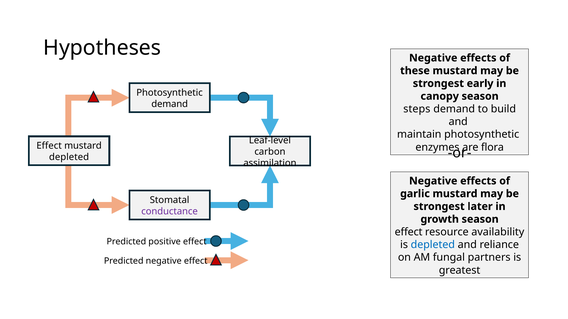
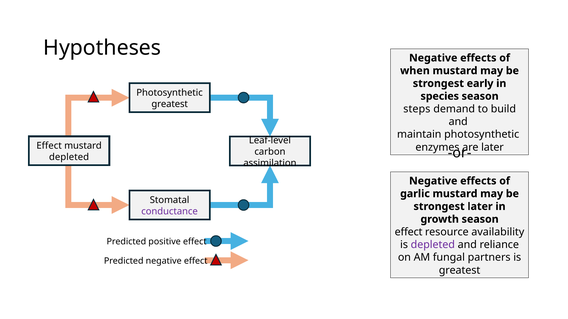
these: these -> when (415, 71)
canopy: canopy -> species (440, 96)
demand: demand -> greatest (170, 104)
are flora: flora -> later (492, 147)
depleted colour: blue -> purple (433, 245)
